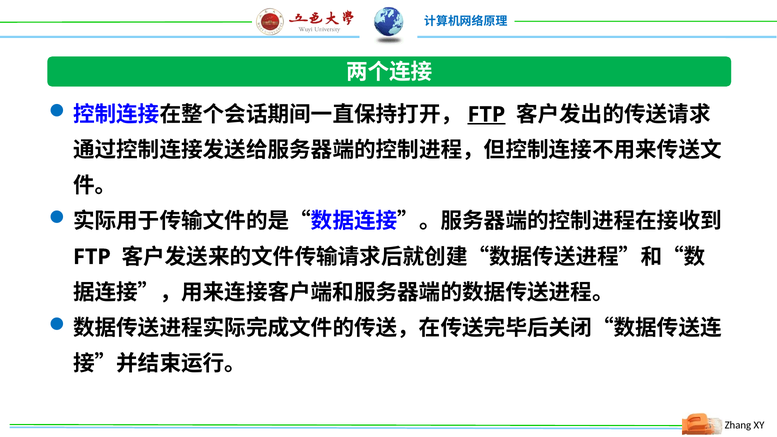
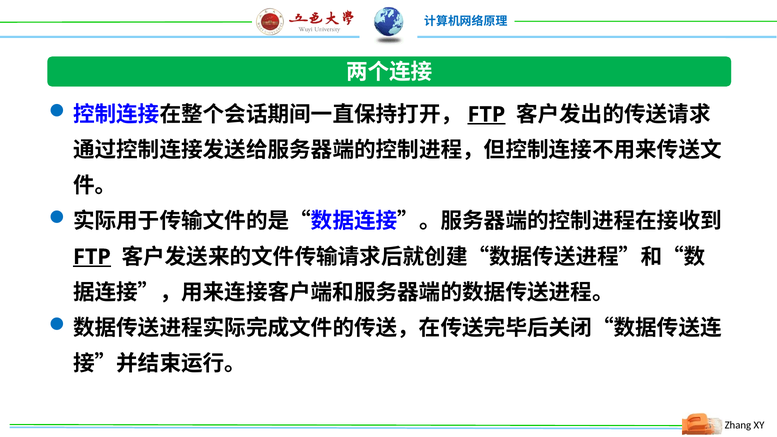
FTP underline: none -> present (92, 257)
